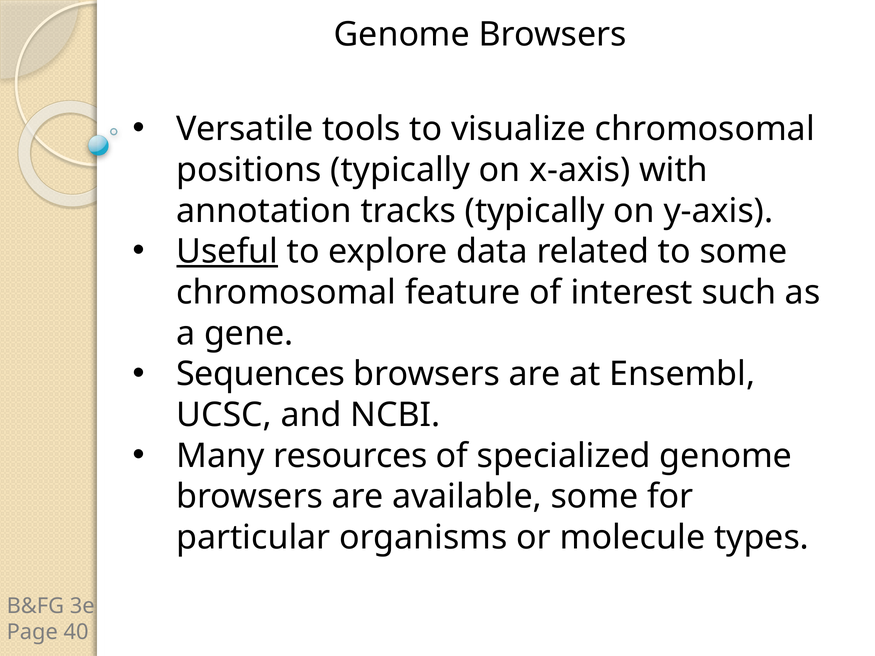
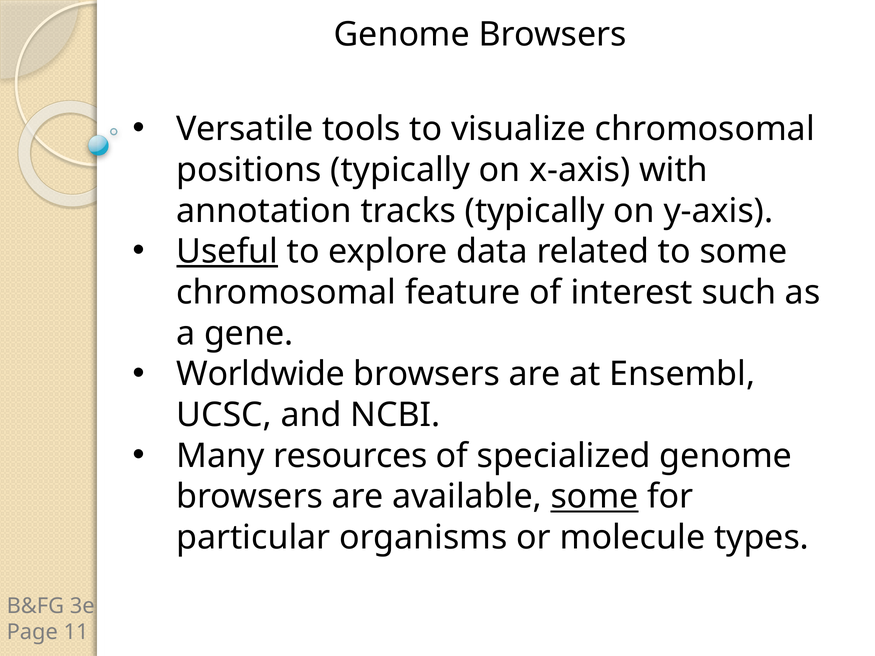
Sequences: Sequences -> Worldwide (261, 374)
some underline: none -> present (595, 497)
40: 40 -> 11 (76, 632)
